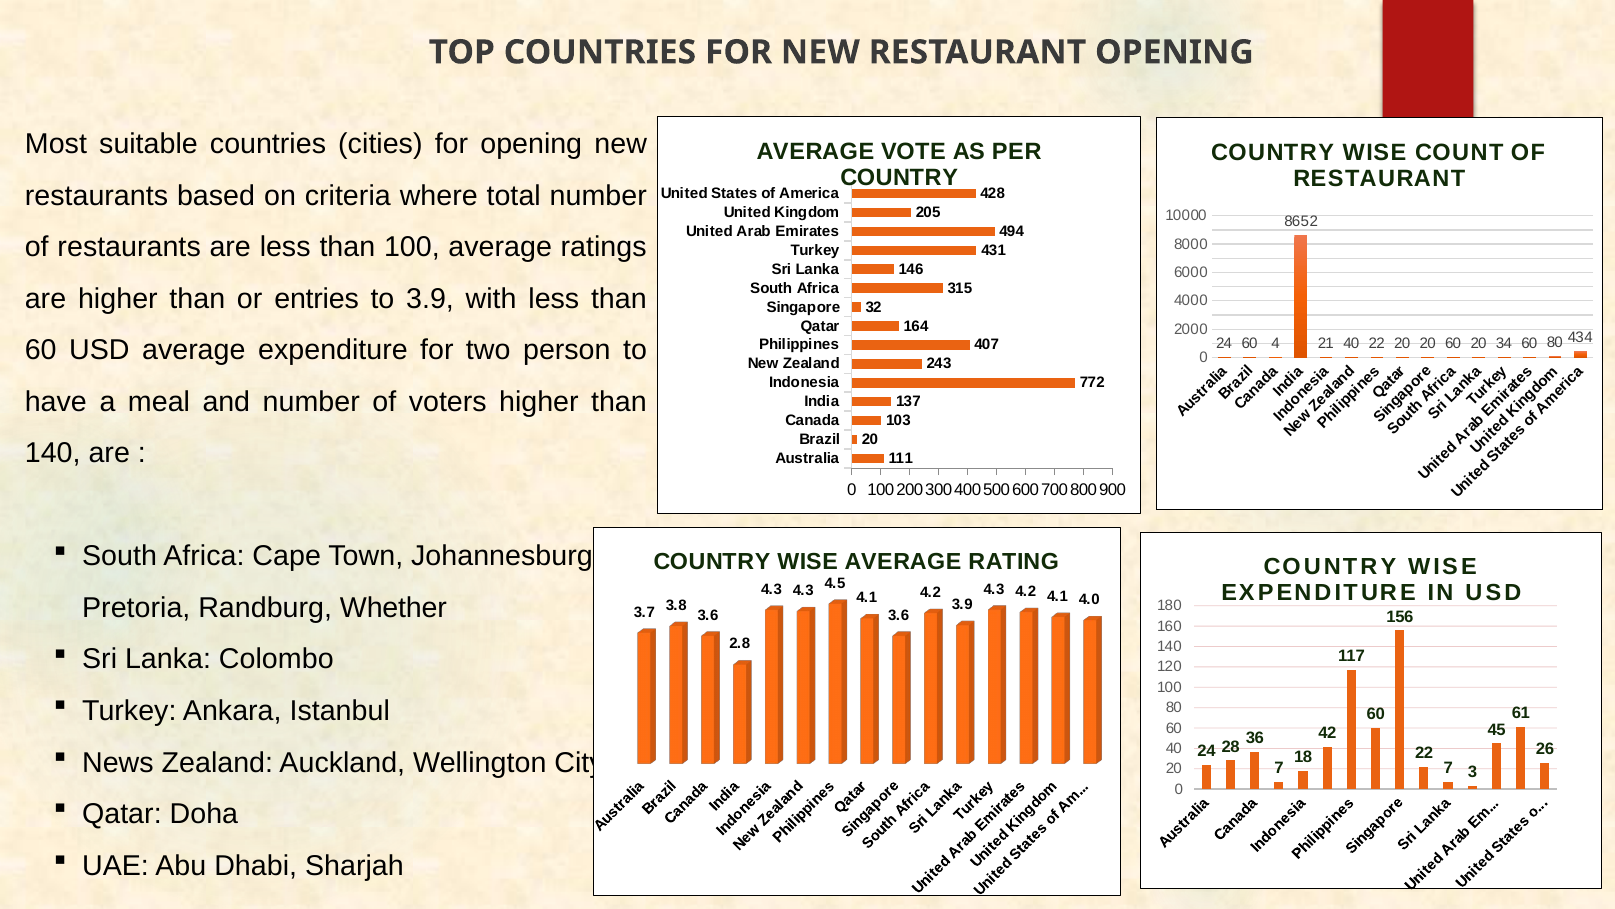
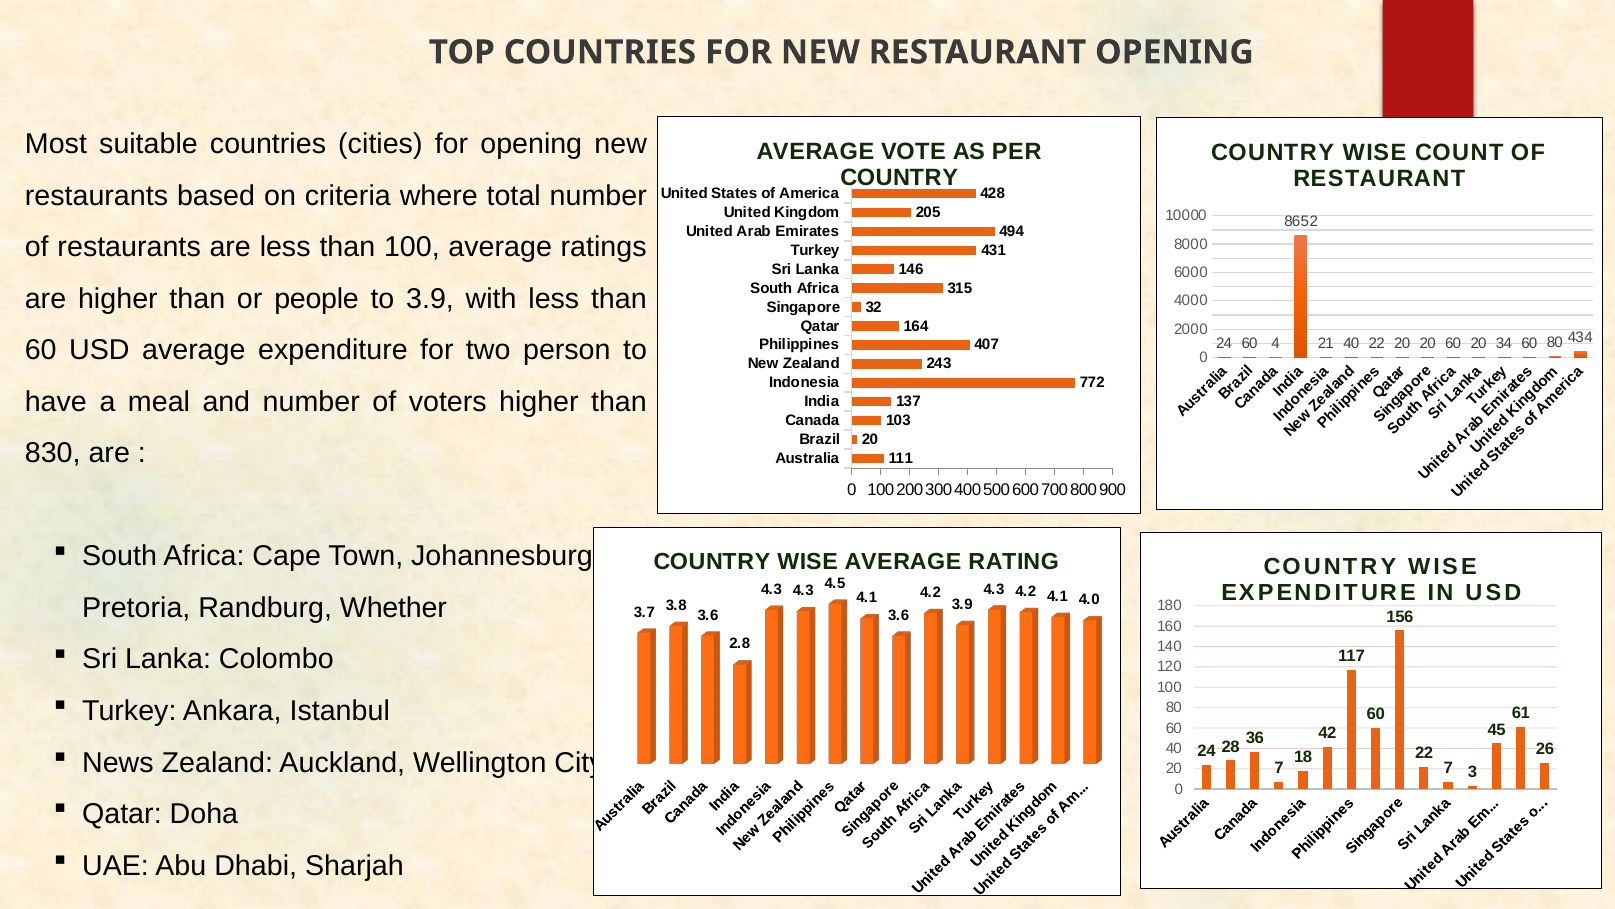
entries: entries -> people (317, 299)
140: 140 -> 830 (53, 453)
